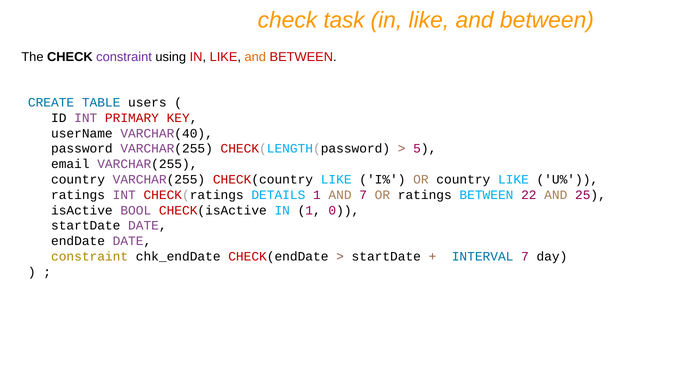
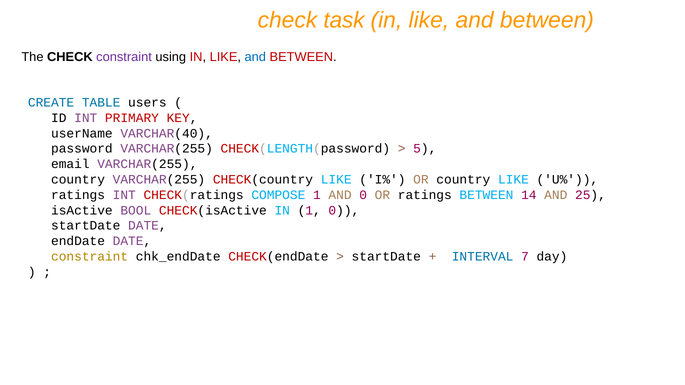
and colour: orange -> blue (255, 57)
DETAILS: DETAILS -> COMPOSE (278, 195)
AND 7: 7 -> 0 (363, 195)
22: 22 -> 14 (529, 195)
